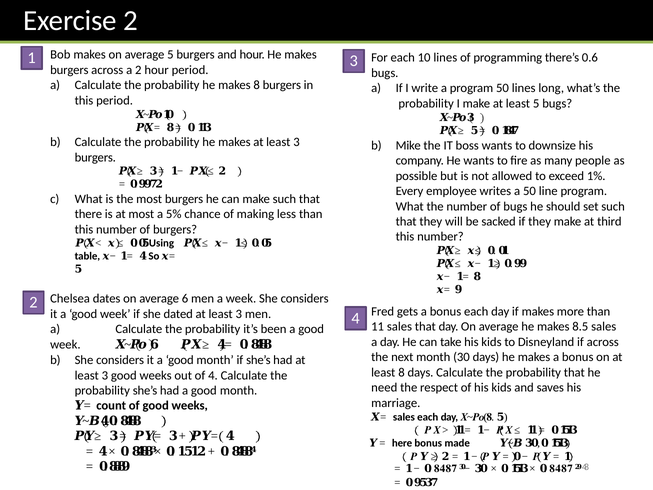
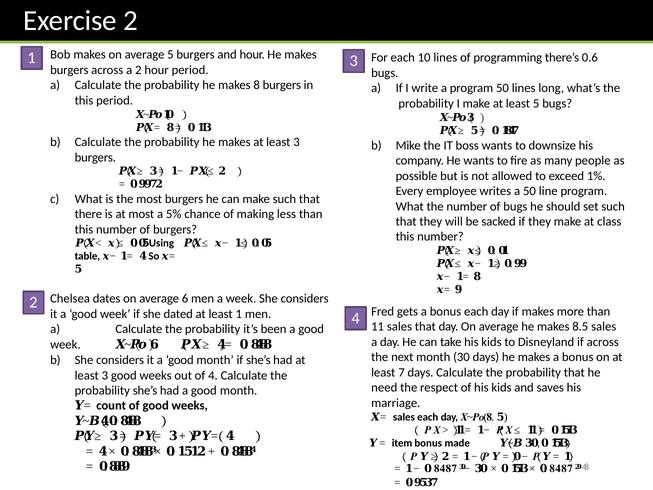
third: third -> class (609, 221)
dated at least 3: 3 -> 1 (239, 314)
least 8: 8 -> 7 (401, 372)
here: here -> item (402, 443)
